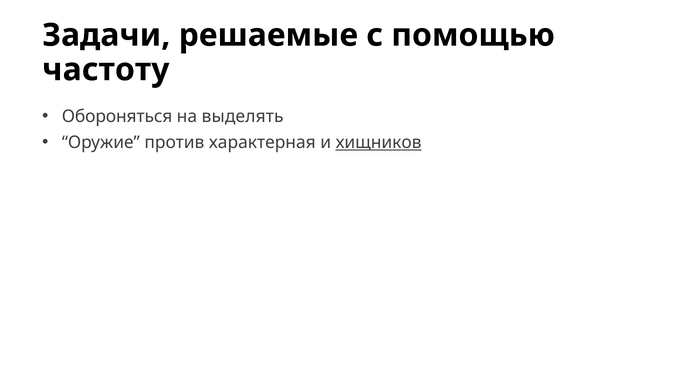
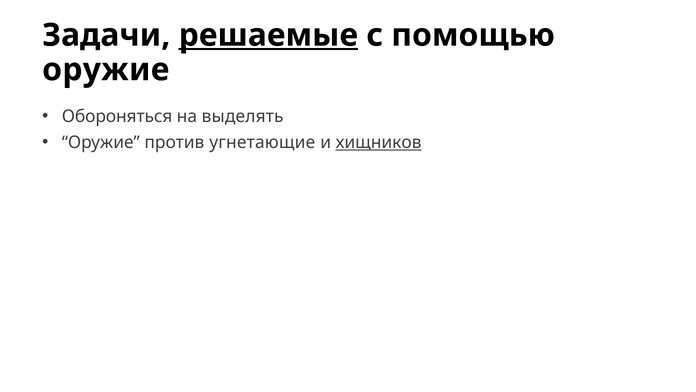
решаемые underline: none -> present (268, 35)
частоту: частоту -> оружие (106, 70)
характерная: характерная -> угнетающие (262, 142)
